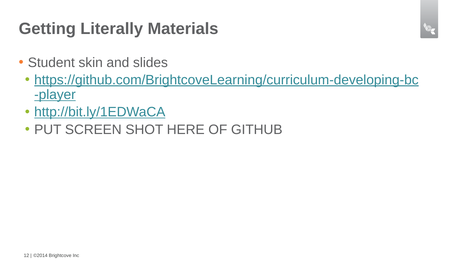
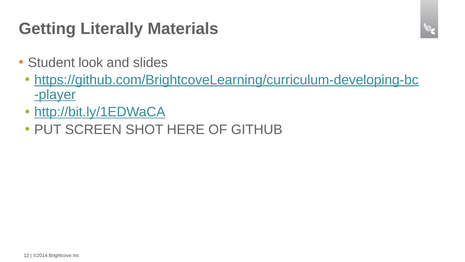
skin: skin -> look (91, 63)
